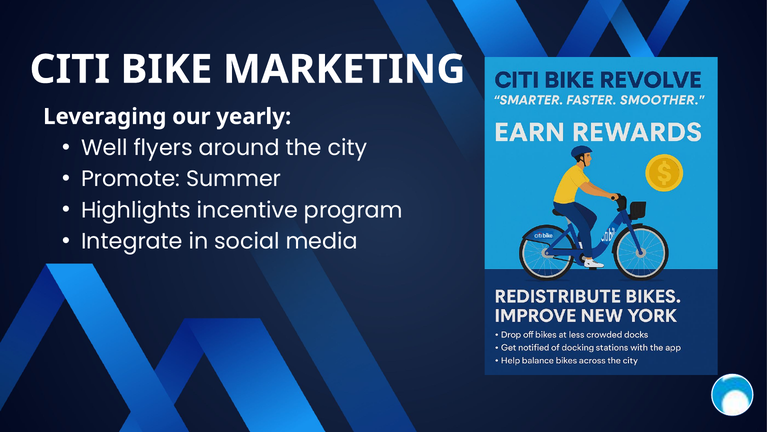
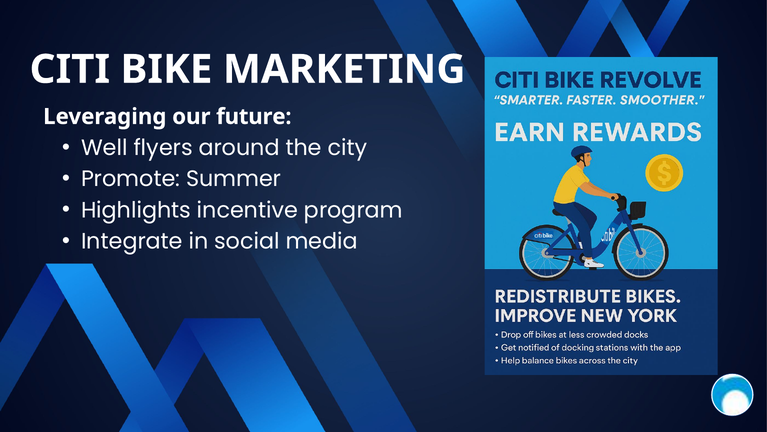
yearly: yearly -> future (254, 117)
